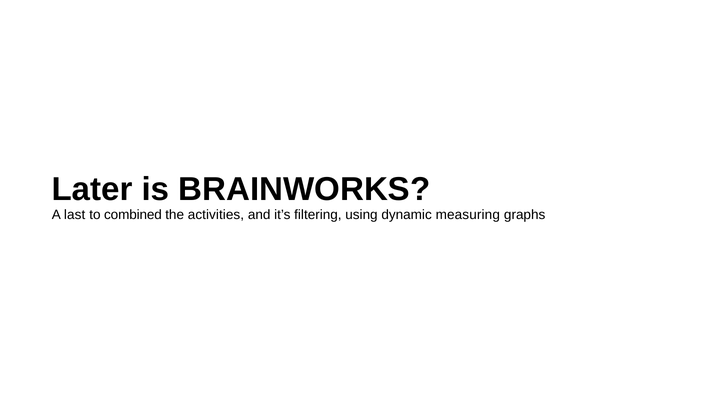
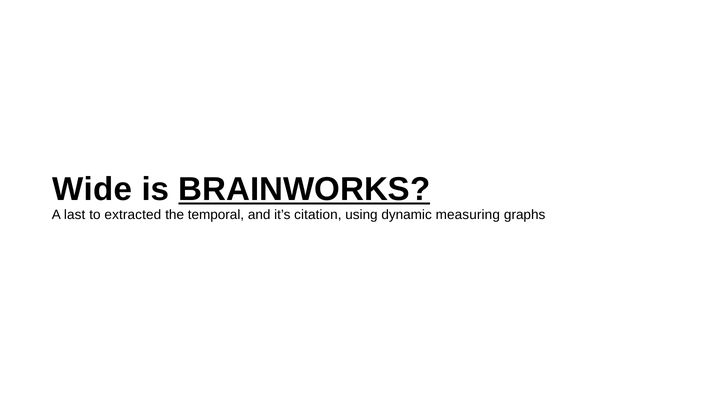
Later: Later -> Wide (92, 190)
BRAINWORKS underline: none -> present (304, 190)
combined: combined -> extracted (133, 215)
activities: activities -> temporal (216, 215)
filtering: filtering -> citation (318, 215)
